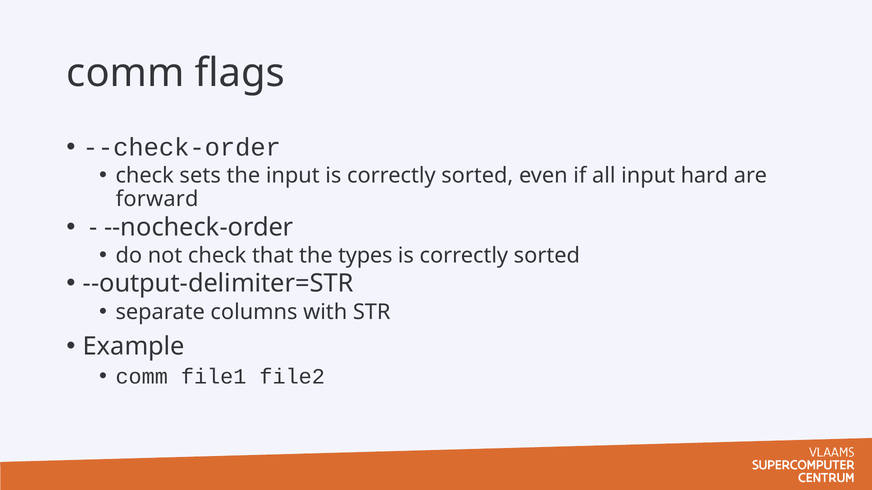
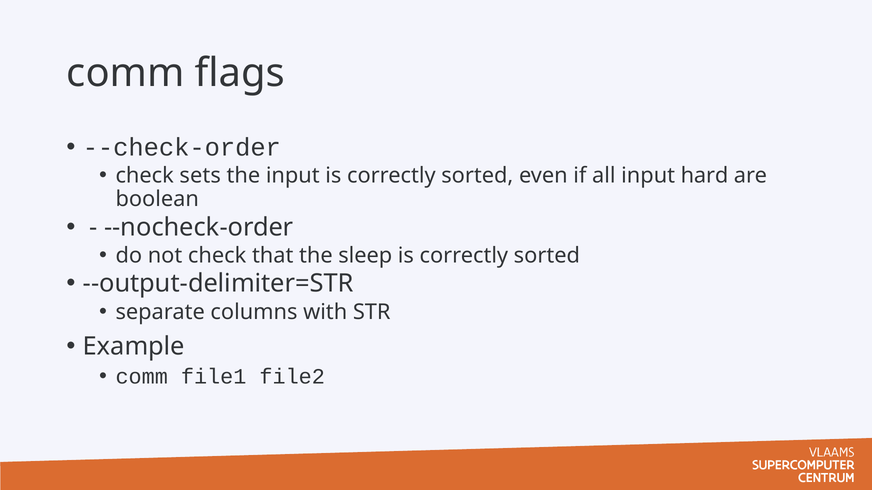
forward: forward -> boolean (157, 199)
types: types -> sleep (365, 256)
